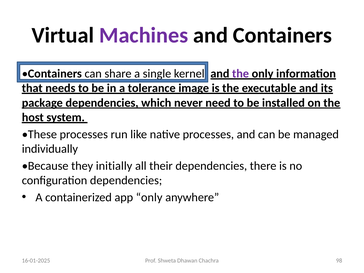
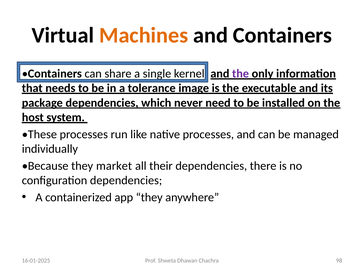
Machines colour: purple -> orange (144, 35)
initially: initially -> market (114, 166)
app only: only -> they (149, 197)
